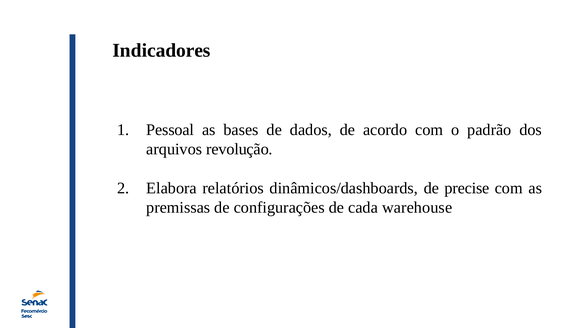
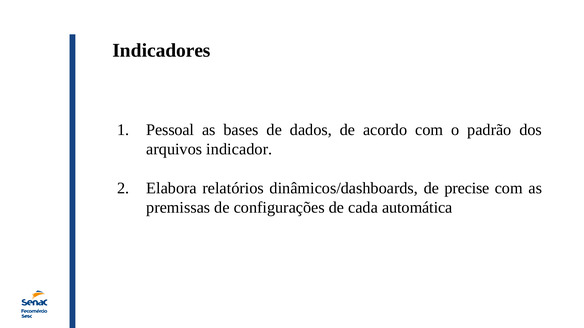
revolução: revolução -> indicador (239, 149)
warehouse: warehouse -> automática (417, 208)
